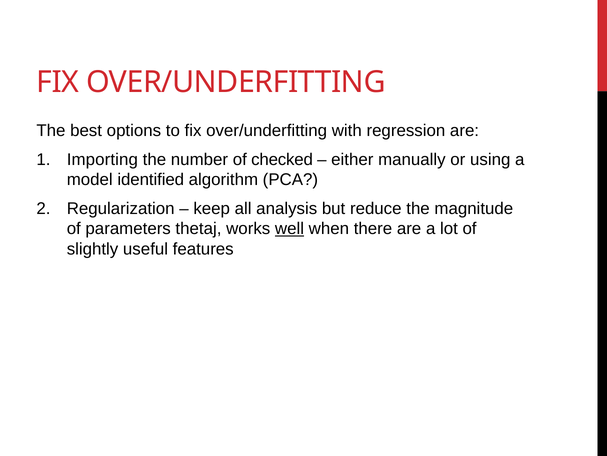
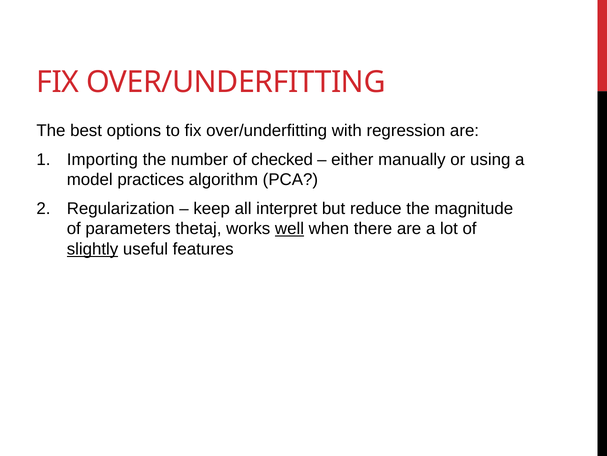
identified: identified -> practices (151, 180)
analysis: analysis -> interpret (287, 208)
slightly underline: none -> present (93, 249)
